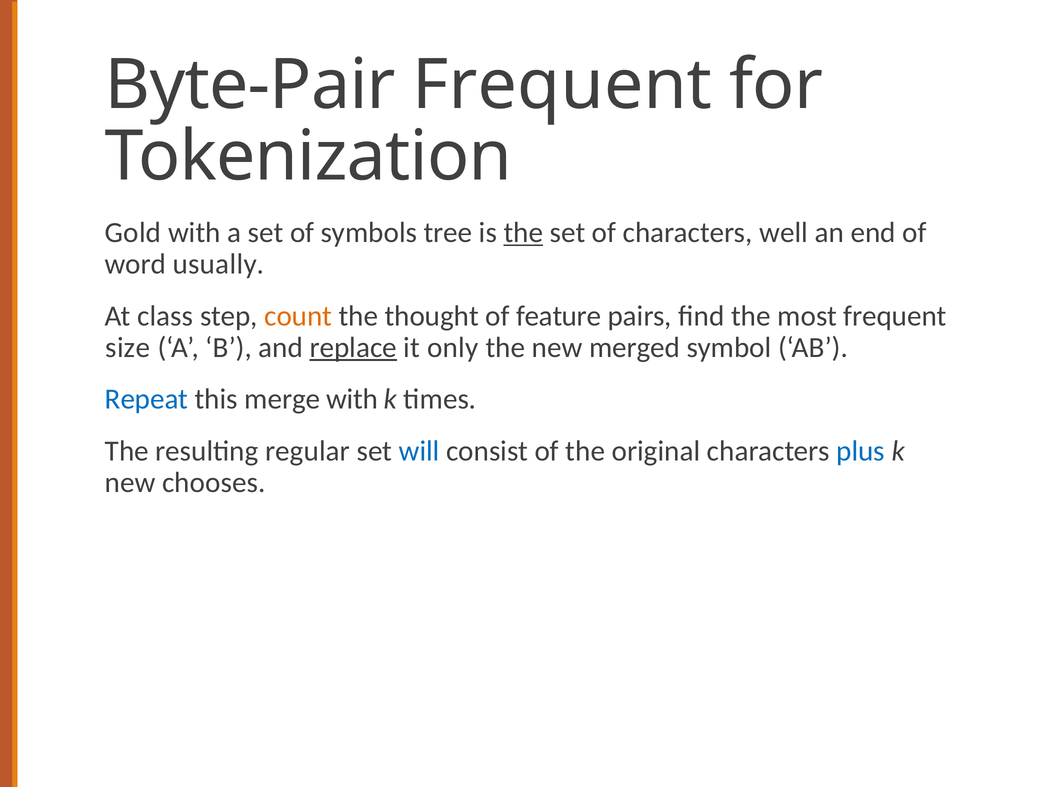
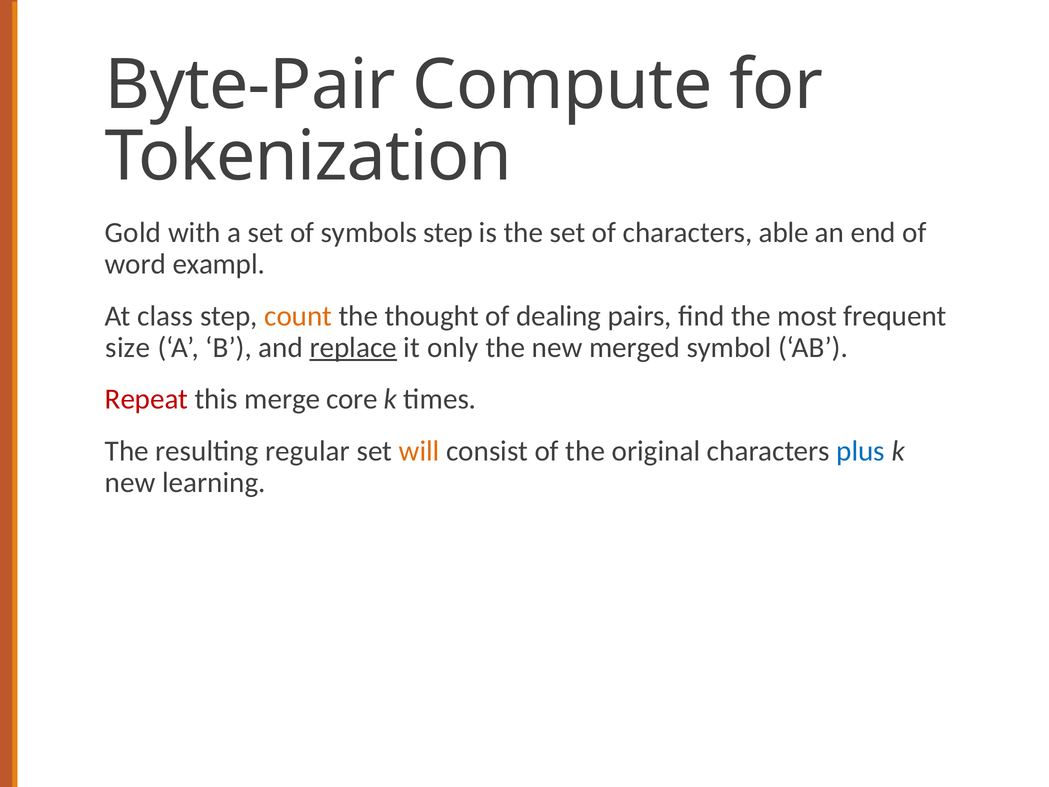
Byte-Pair Frequent: Frequent -> Compute (563, 85)
symbols tree: tree -> step (448, 233)
the underline: present -> none (523, 233)
well: well -> able (784, 233)
usually: usually -> exampl (219, 264)
feature: feature -> dealing (559, 316)
Repeat colour: blue -> red (147, 399)
merge with: with -> core (352, 399)
will colour: blue -> orange (419, 451)
chooses: chooses -> learning (214, 483)
